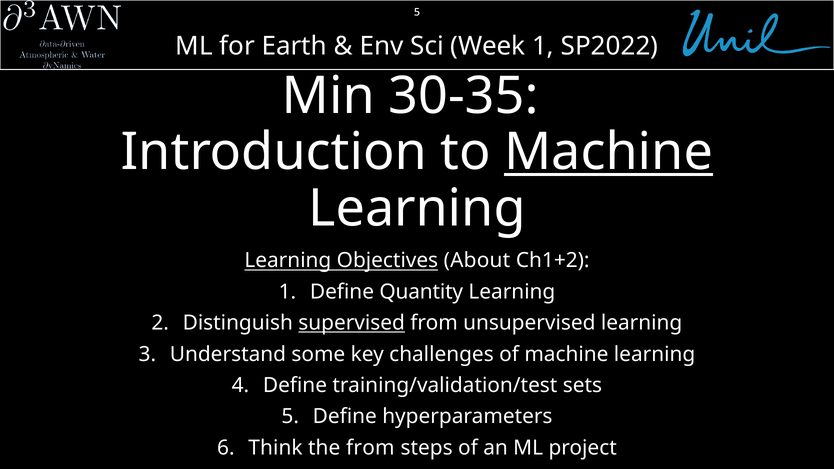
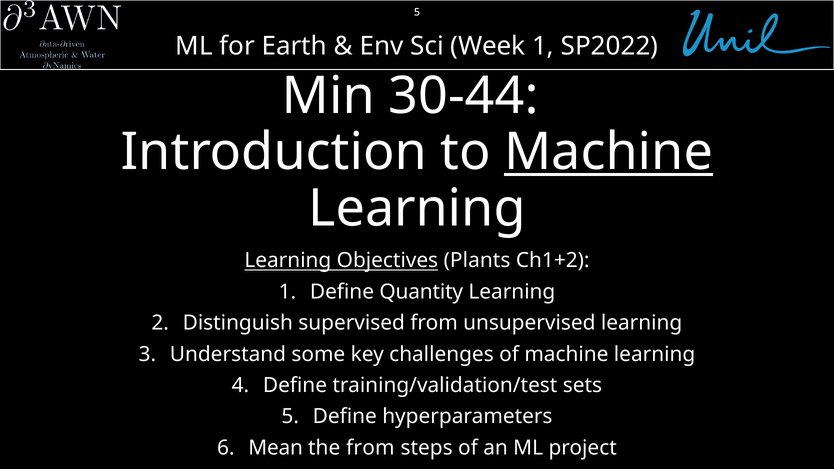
30-35: 30-35 -> 30-44 (463, 96)
About: About -> Plants (477, 261)
supervised underline: present -> none (352, 323)
Think: Think -> Mean (276, 448)
